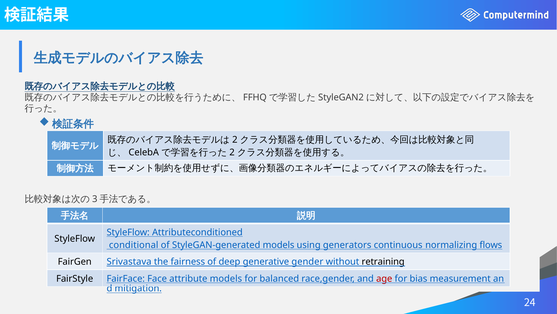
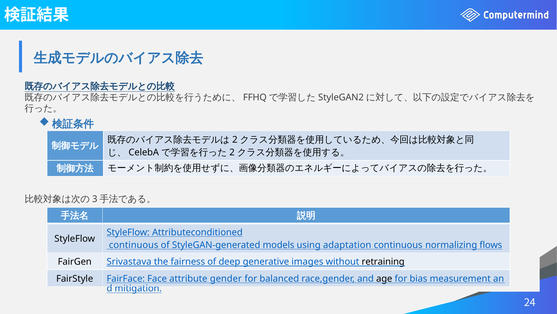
conditional: conditional -> continuous (134, 244)
generators: generators -> adaptation (347, 244)
gender: gender -> images (307, 261)
attribute models: models -> gender (226, 278)
age colour: red -> black (384, 278)
